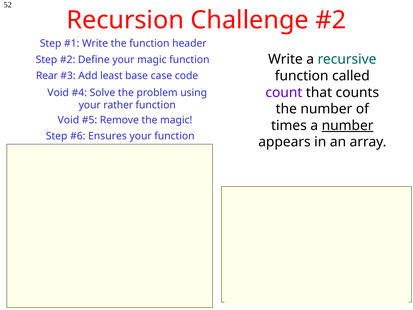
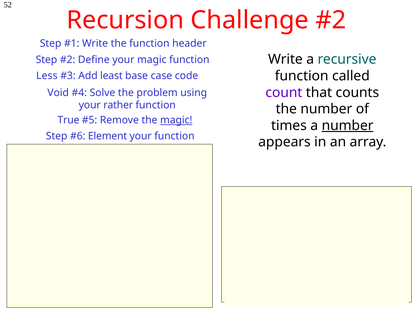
Rear: Rear -> Less (47, 76)
Void: Void -> True (68, 120)
magic underline: none -> present (176, 120)
Ensures: Ensures -> Element (108, 136)
